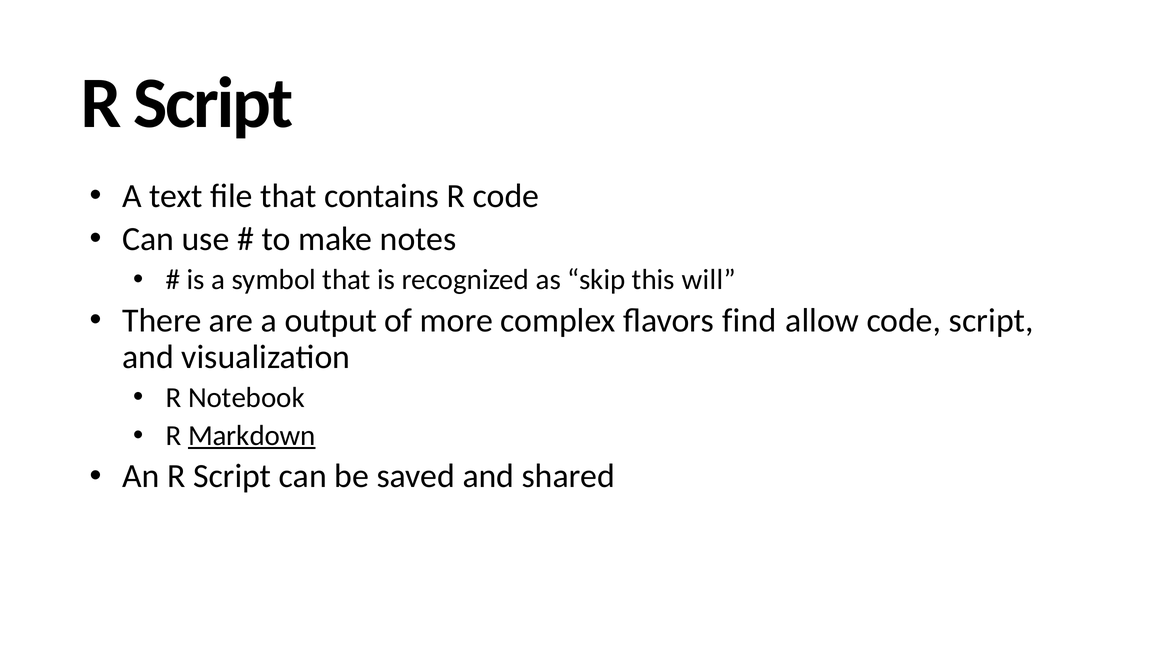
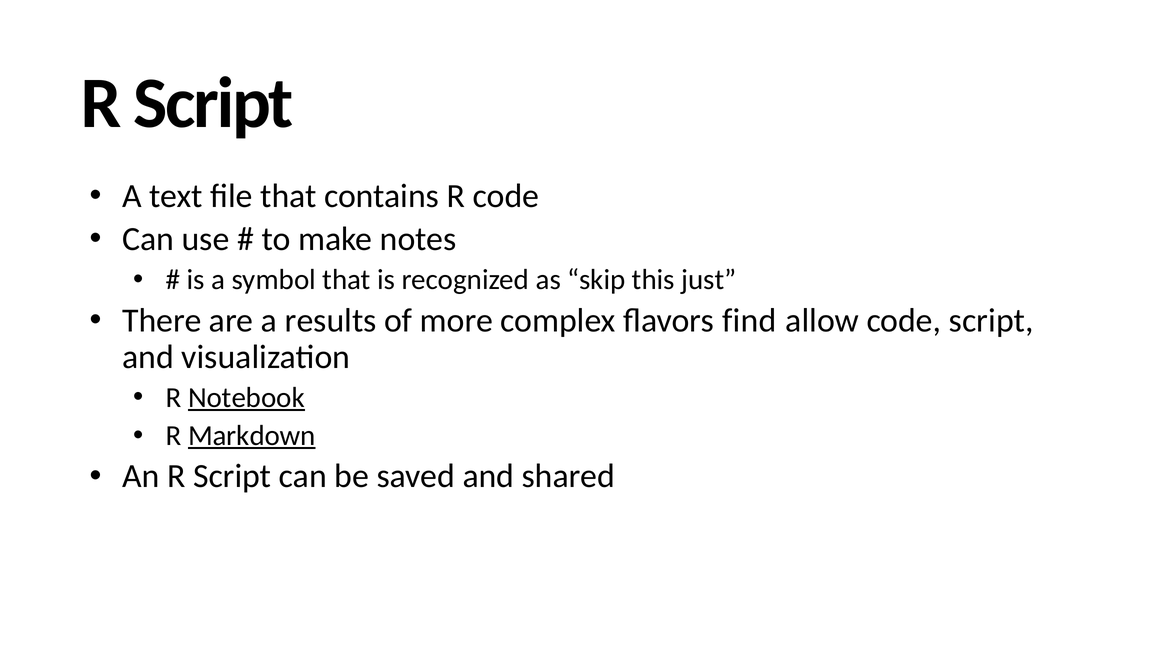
will: will -> just (709, 280)
output: output -> results (331, 321)
Notebook underline: none -> present (246, 398)
